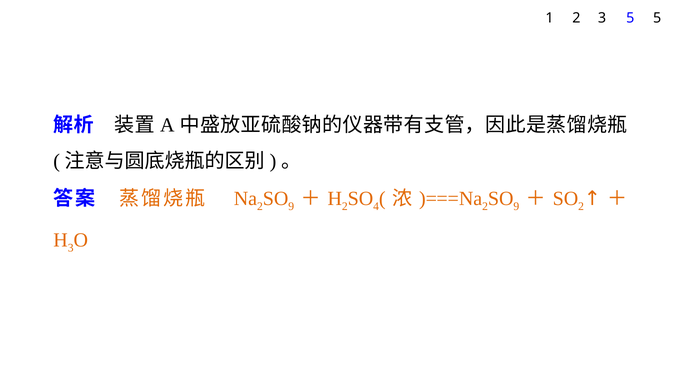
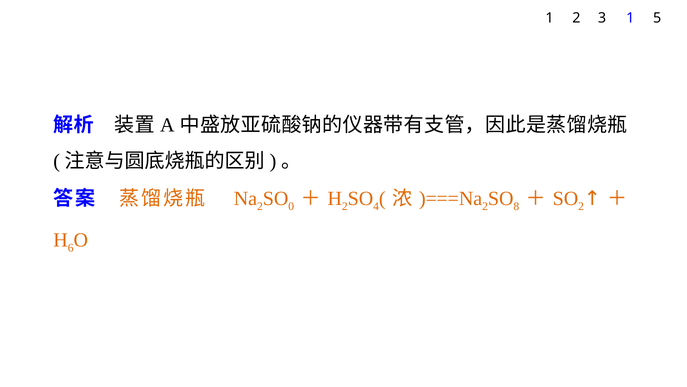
3 5: 5 -> 1 (630, 18)
9: 9 -> 0 (291, 206)
9: 9 -> 8 (516, 206)
3: 3 -> 6 (71, 247)
